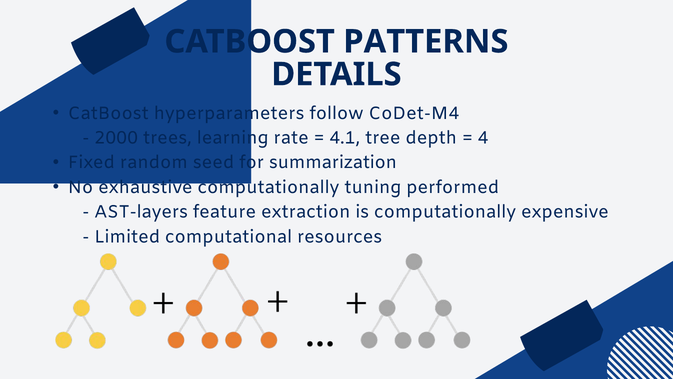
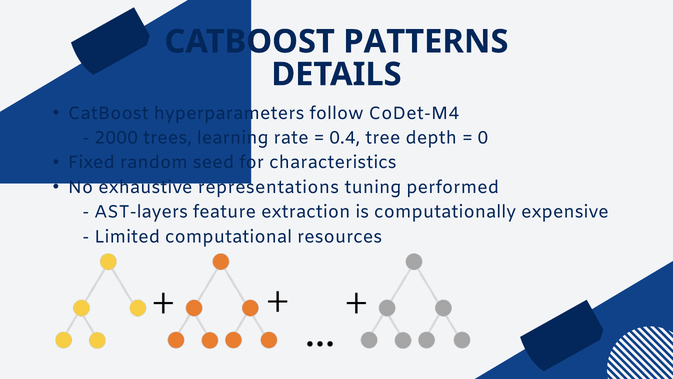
4.1: 4.1 -> 0.4 (345, 138)
4: 4 -> 0 (483, 138)
summarization: summarization -> characteristics (333, 162)
exhaustive computationally: computationally -> representations (268, 187)
